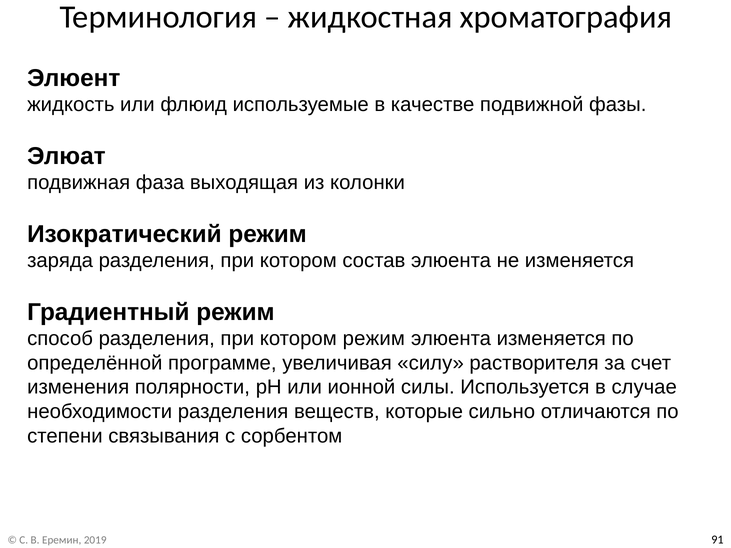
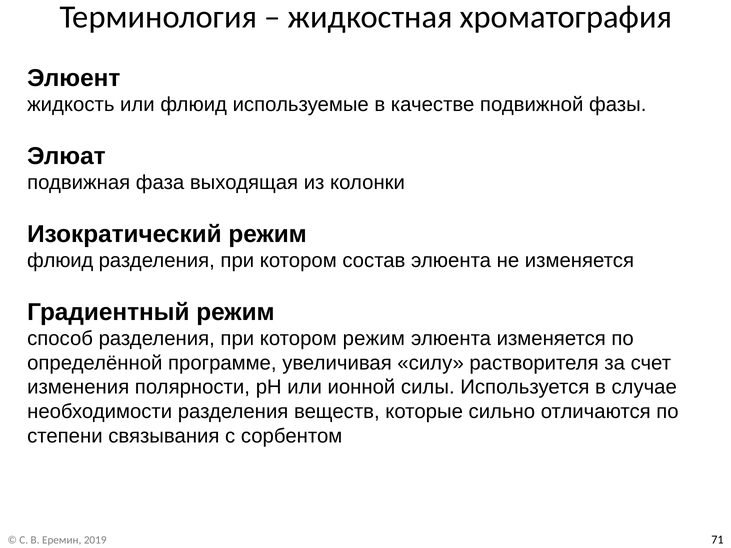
заряда: заряда -> флюид (60, 261)
91: 91 -> 71 (717, 540)
